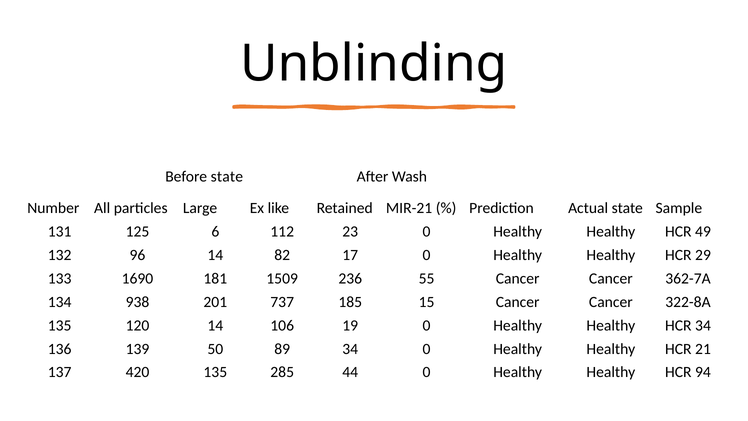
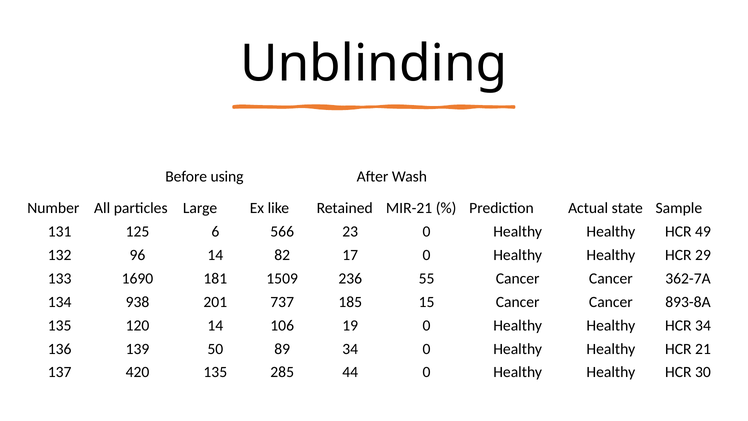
Before state: state -> using (227, 176)
112: 112 -> 566 (282, 231)
322-8A: 322-8A -> 893-8A (688, 302)
94: 94 -> 30 (703, 372)
